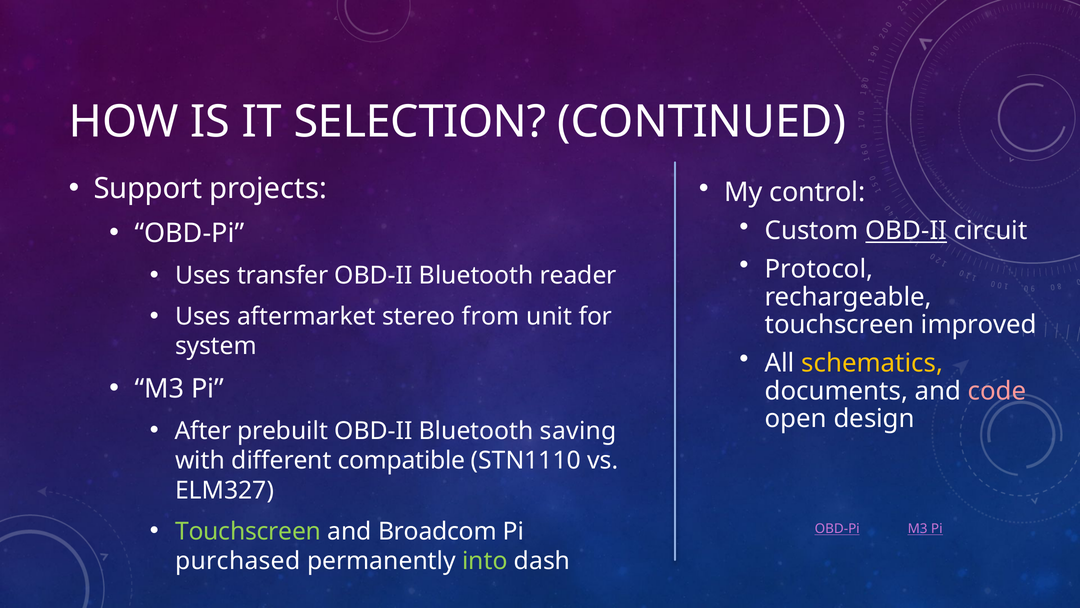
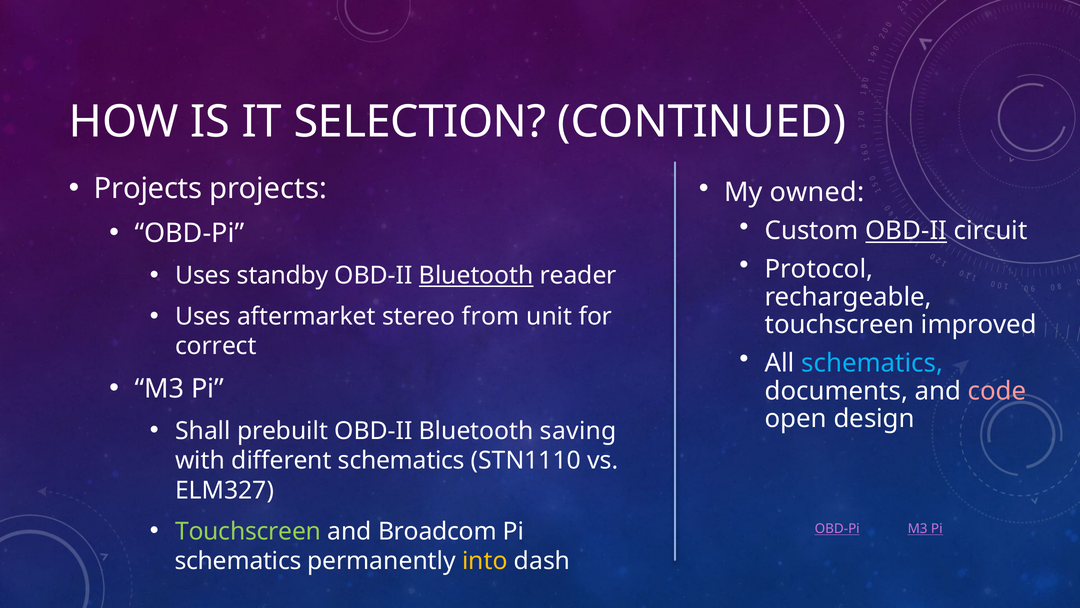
Support: Support -> Projects (148, 188)
control: control -> owned (817, 192)
transfer: transfer -> standby (283, 275)
Bluetooth underline: none -> present (476, 275)
system: system -> correct (216, 346)
schematics colour: yellow -> light blue (872, 363)
After: After -> Shall (203, 431)
different compatible: compatible -> schematics (401, 460)
purchased: purchased -> schematics (238, 561)
into colour: light green -> yellow (485, 561)
